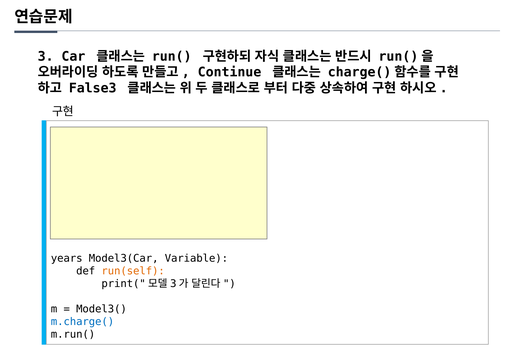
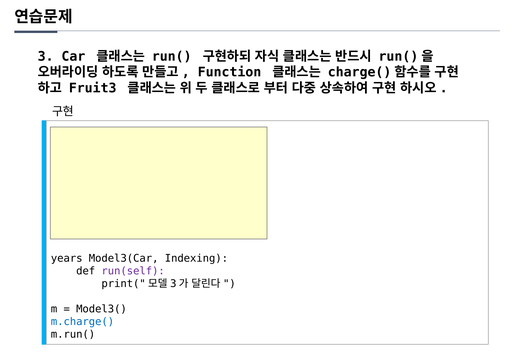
Continue: Continue -> Function (230, 72)
False3: False3 -> Fruit3 (93, 88)
Variable: Variable -> Indexing (196, 258)
run(self colour: orange -> purple (133, 271)
